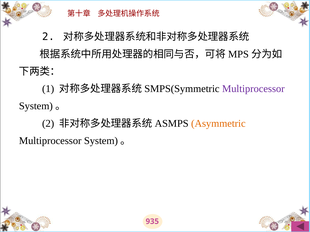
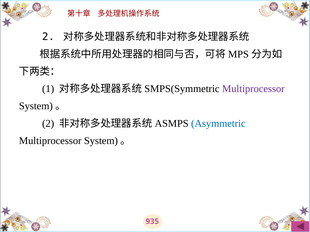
Asymmetric colour: orange -> blue (218, 124)
